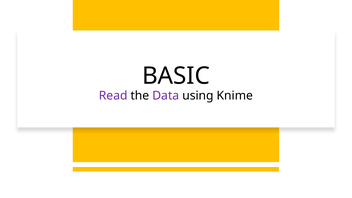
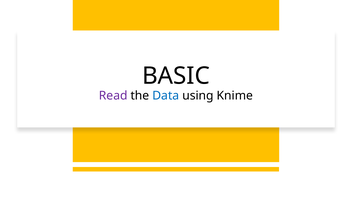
Data colour: purple -> blue (166, 96)
